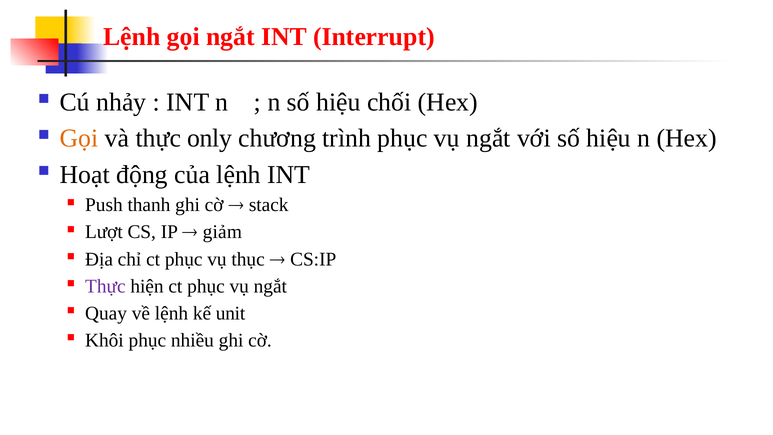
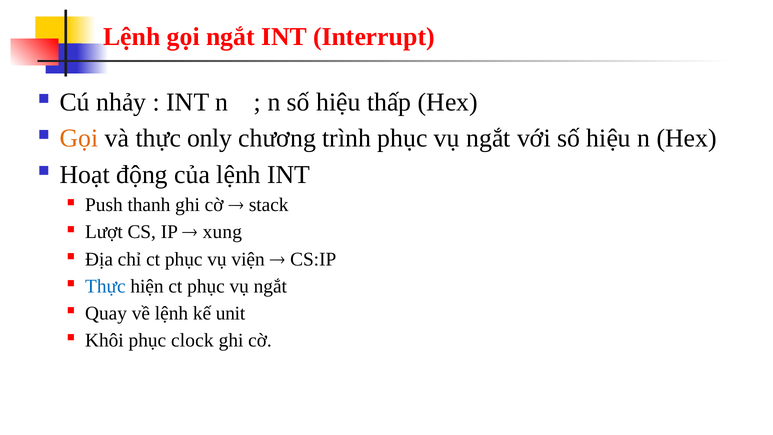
chối: chối -> thấp (389, 102)
giảm: giảm -> xung (222, 232)
thục: thục -> viện (248, 259)
Thực colour: purple -> blue (105, 286)
nhiều: nhiều -> clock (192, 340)
